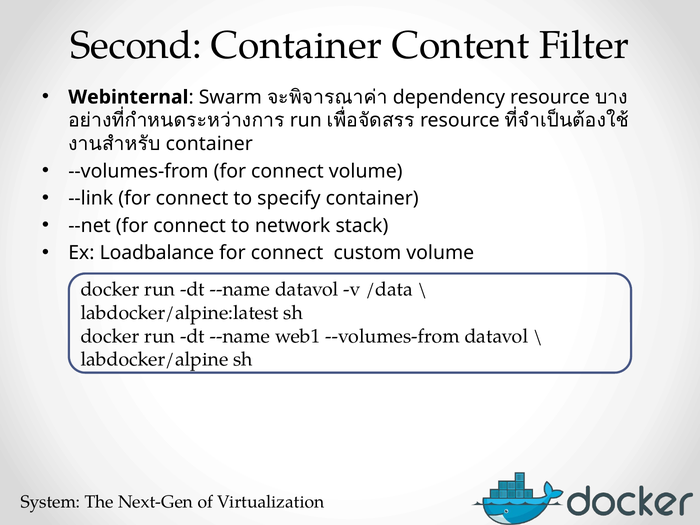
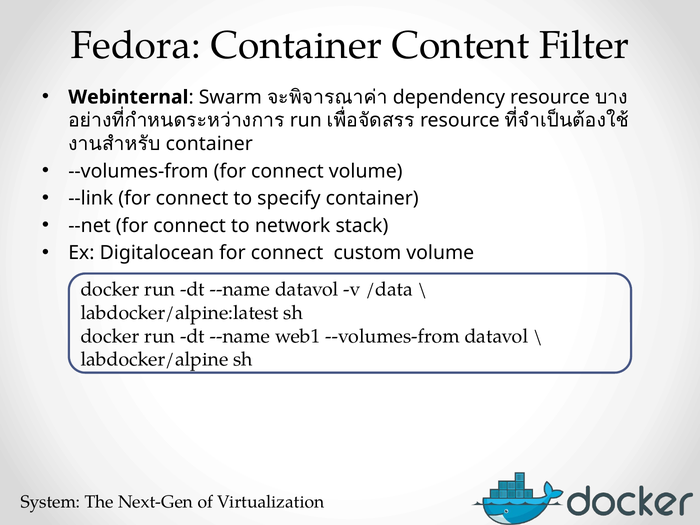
Second: Second -> Fedora (136, 45)
Loadbalance: Loadbalance -> Digitalocean (157, 253)
